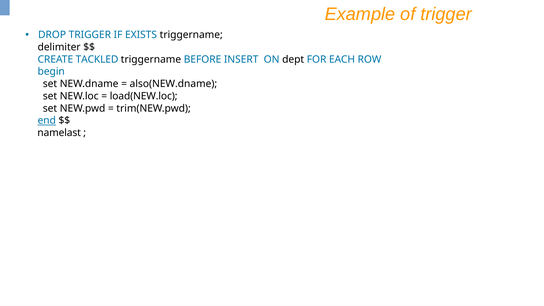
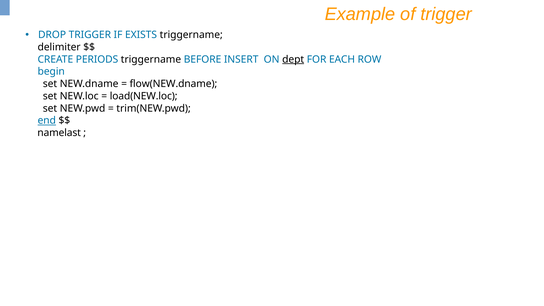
TACKLED: TACKLED -> PERIODS (97, 59)
dept underline: none -> present (293, 59)
also(NEW.dname: also(NEW.dname -> flow(NEW.dname (173, 84)
